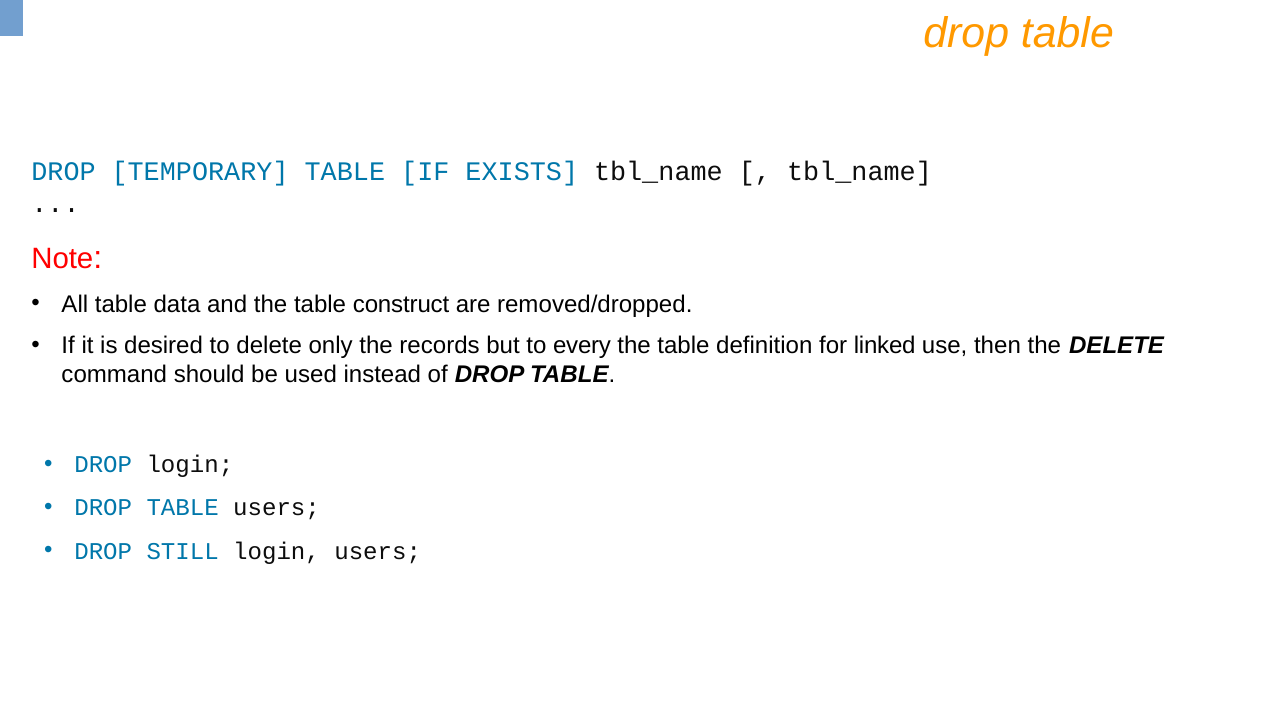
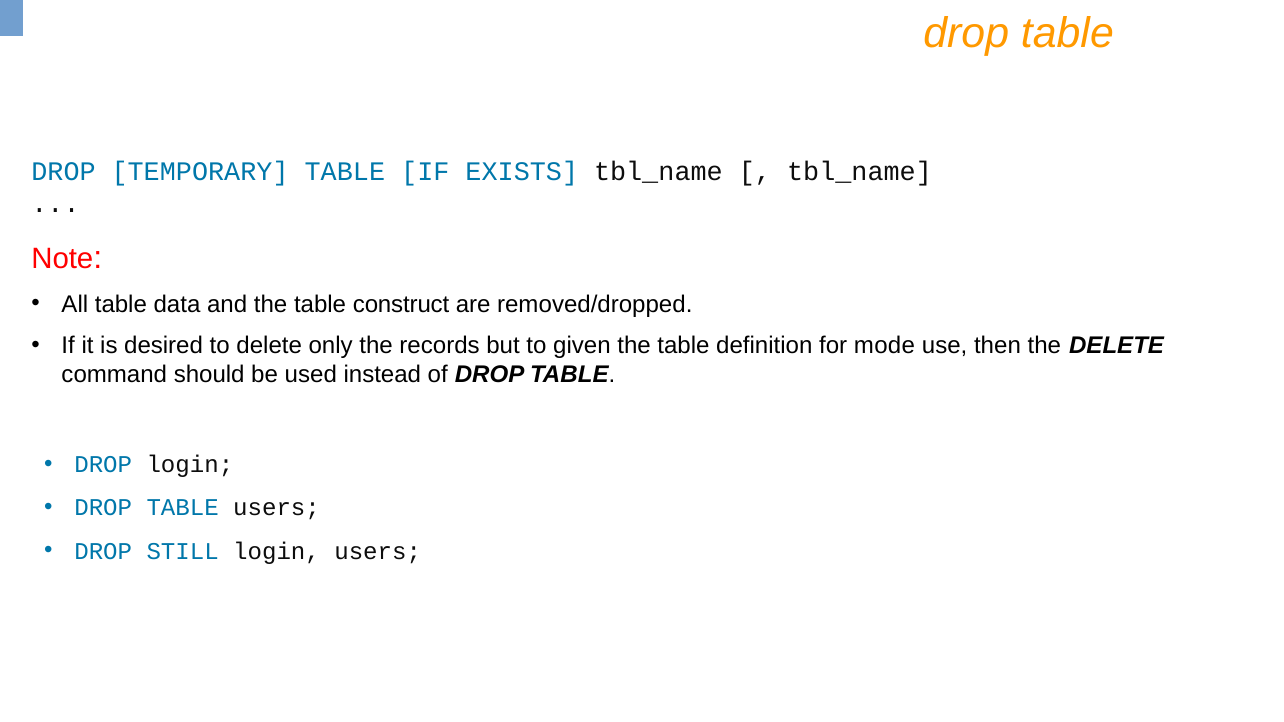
every: every -> given (582, 346)
linked: linked -> mode (884, 346)
